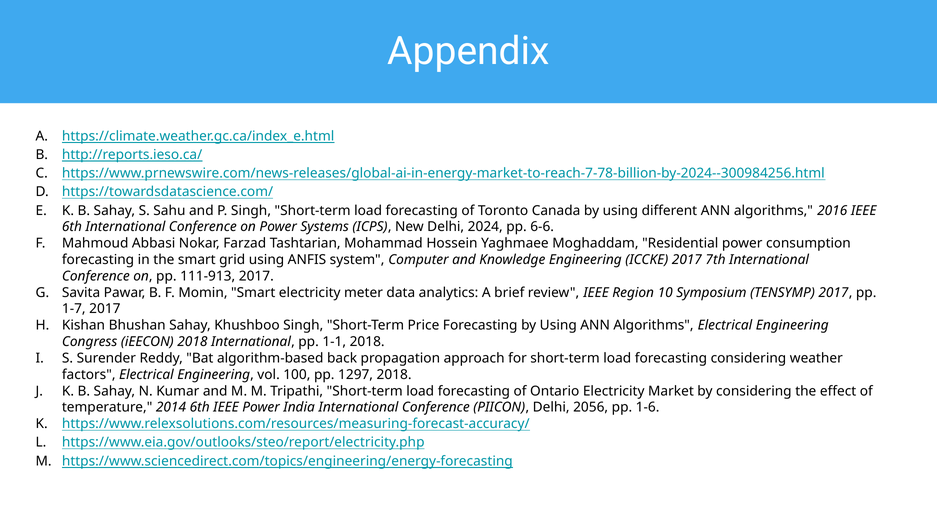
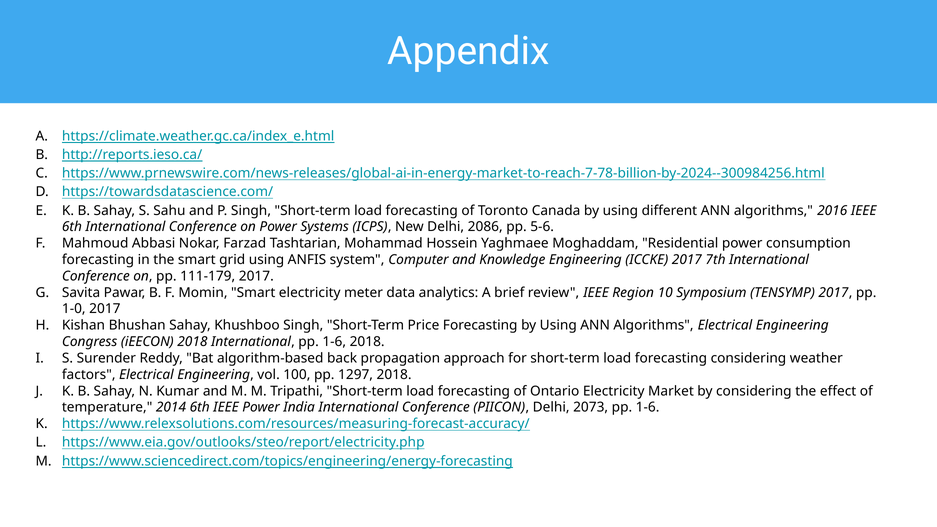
2024: 2024 -> 2086 (485, 227)
6-6: 6-6 -> 5-6 (542, 227)
111-913: 111-913 -> 111-179 (208, 276)
1-7: 1-7 -> 1-0 (74, 309)
International pp 1-1: 1-1 -> 1-6 (334, 342)
2056: 2056 -> 2073 (591, 407)
